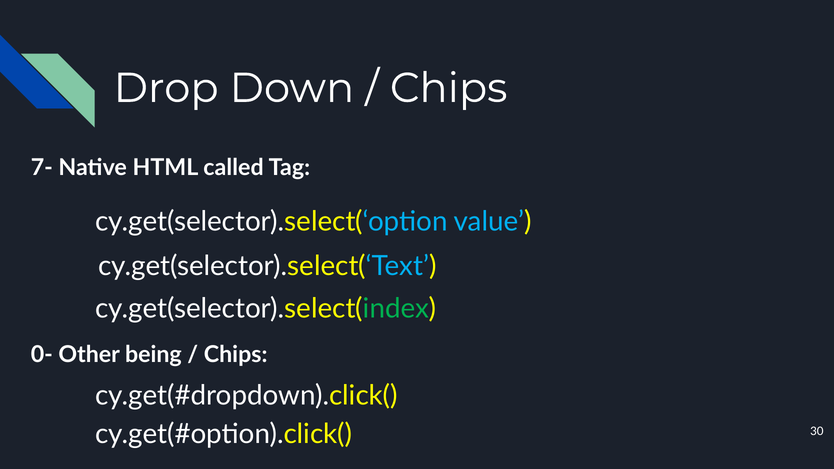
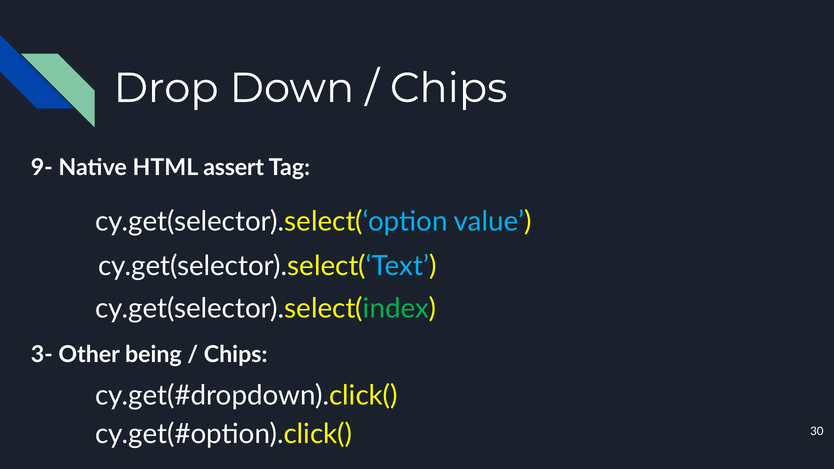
7-: 7- -> 9- (42, 167)
called: called -> assert (234, 167)
0-: 0- -> 3- (42, 355)
